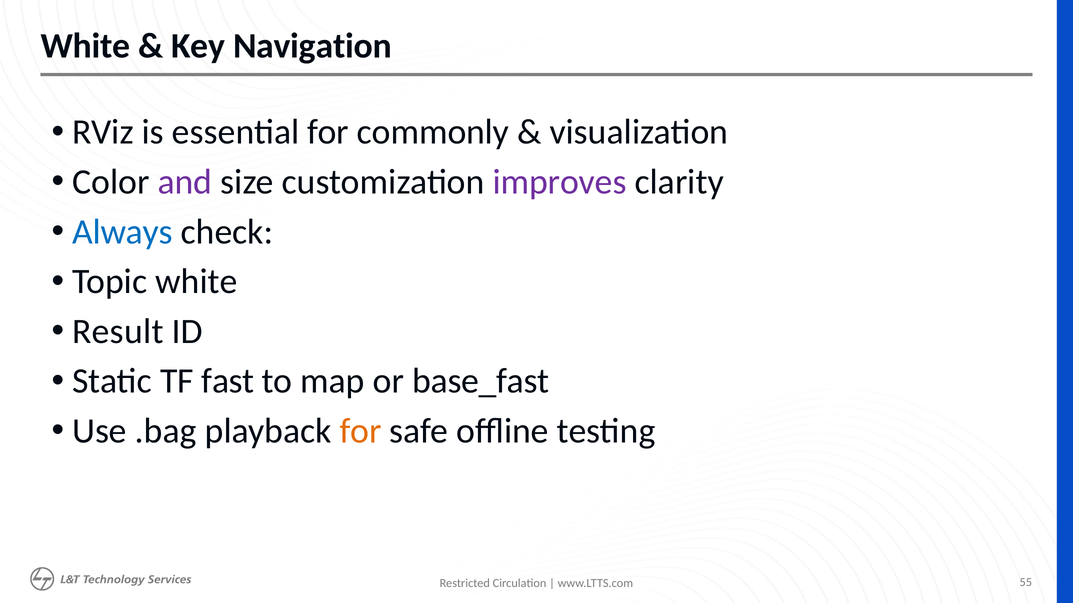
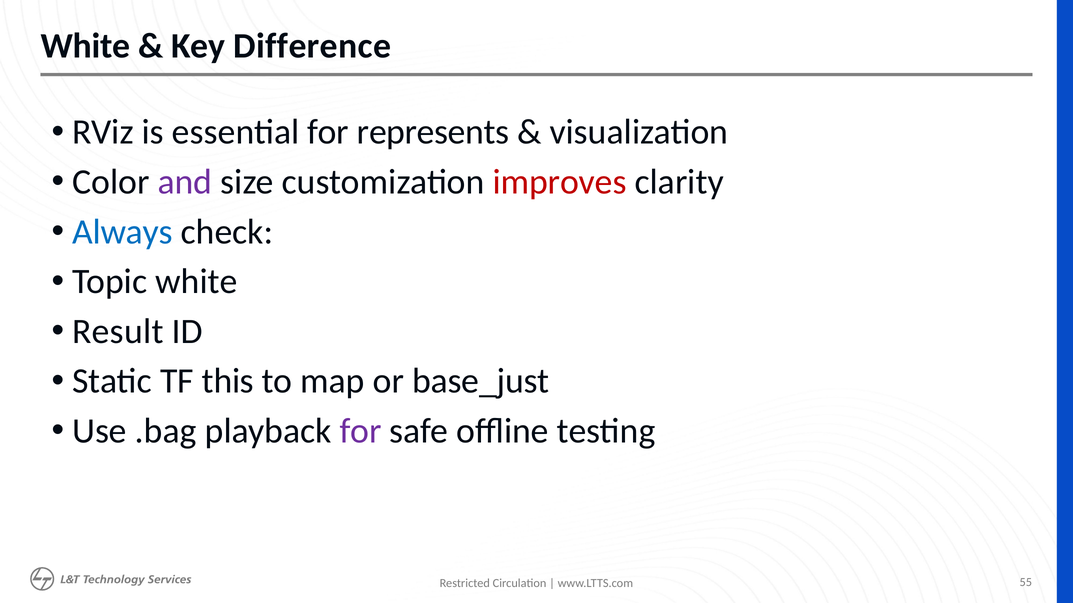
Navigation: Navigation -> Difference (312, 46)
commonly: commonly -> represents (433, 132)
improves colour: purple -> red (560, 182)
fast: fast -> this (228, 381)
base_fast: base_fast -> base_just (481, 381)
for colour: orange -> purple (361, 431)
